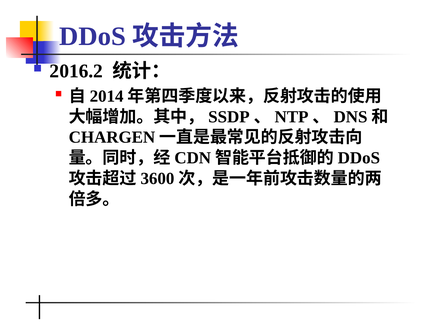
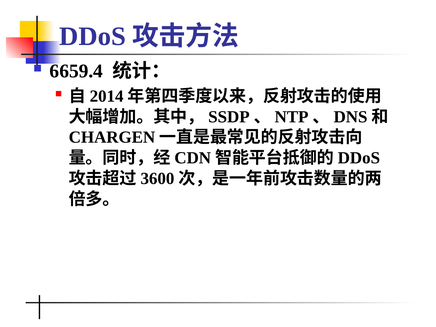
2016.2: 2016.2 -> 6659.4 (76, 71)
